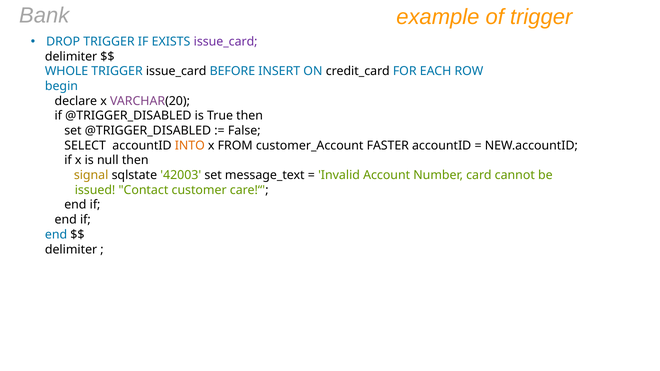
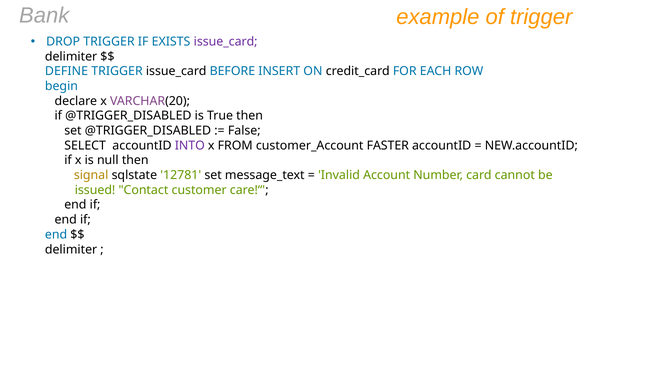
WHOLE: WHOLE -> DEFINE (67, 71)
INTO colour: orange -> purple (190, 146)
42003: 42003 -> 12781 (181, 175)
